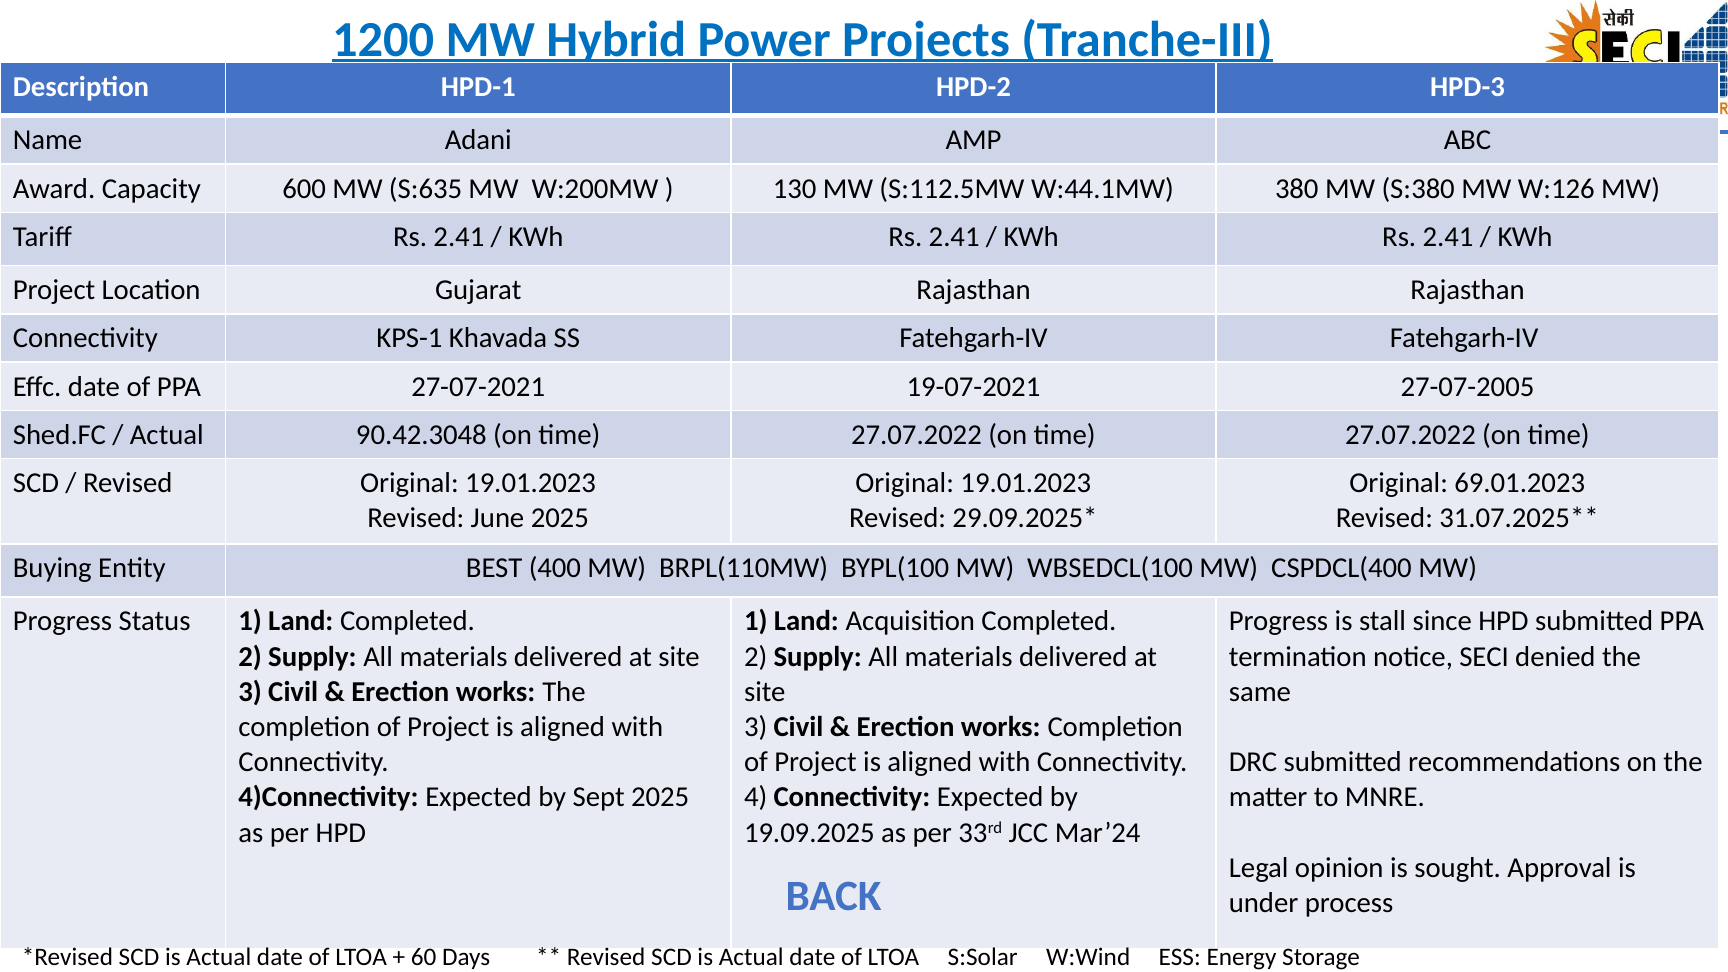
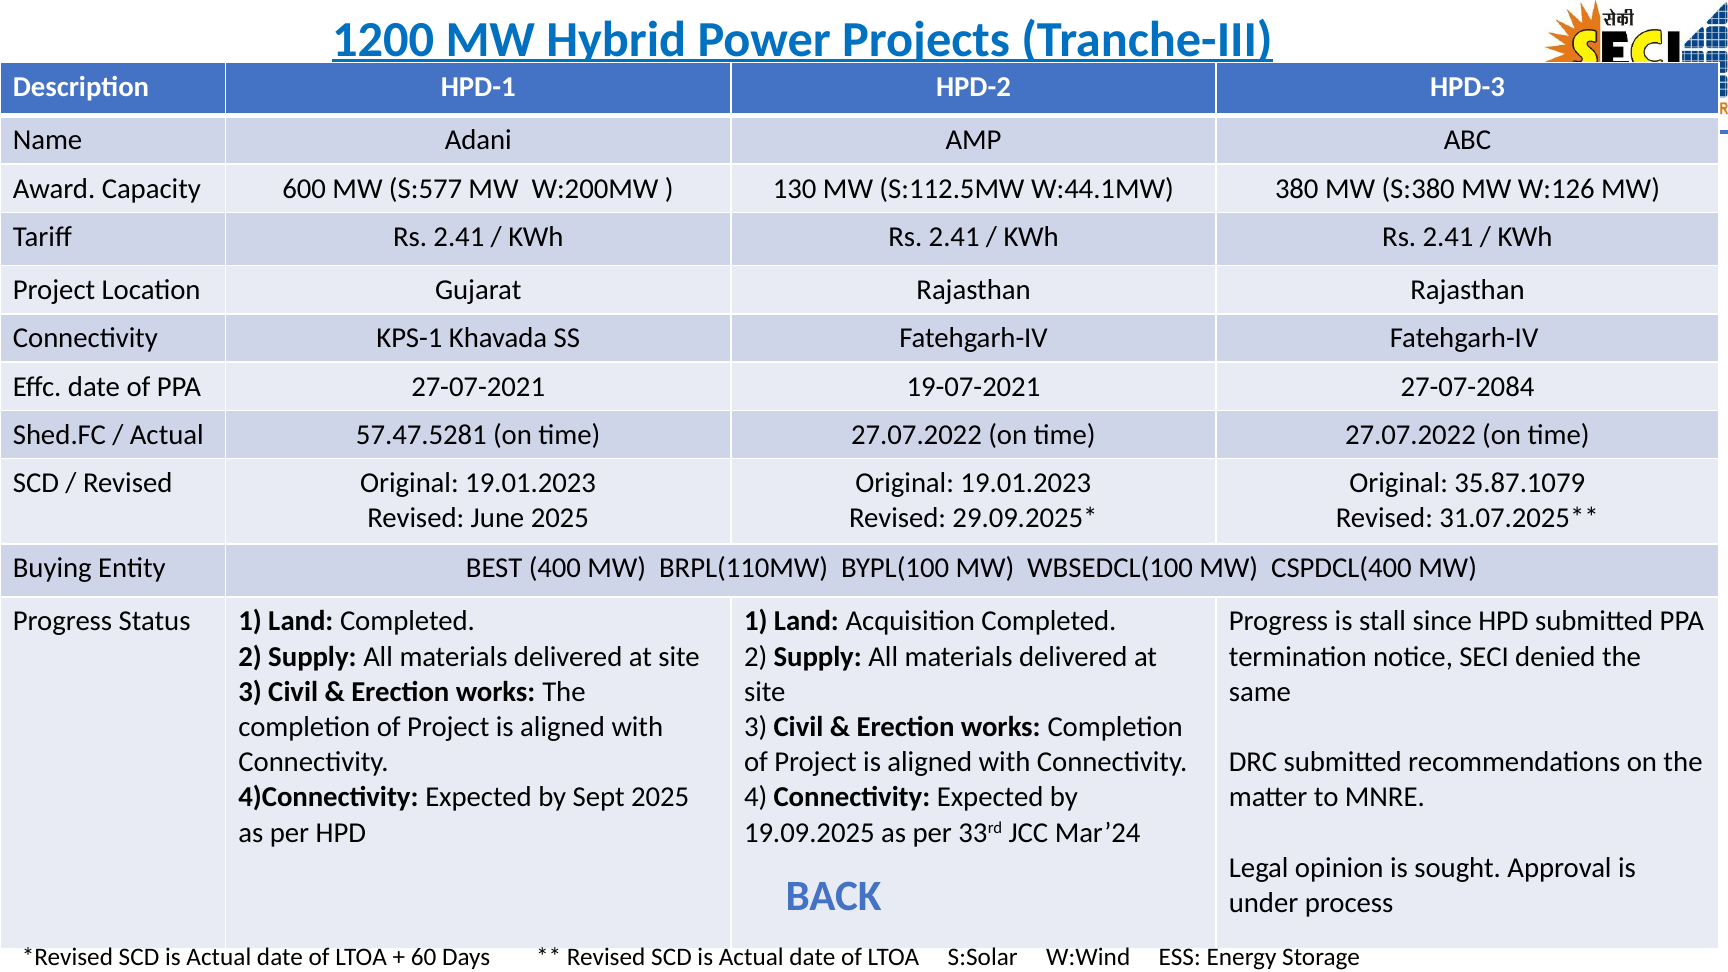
S:635: S:635 -> S:577 (426, 189)
27-07-2005: 27-07-2005 -> 27-07-2084 (1467, 387)
90.42.3048: 90.42.3048 -> 57.47.5281 (421, 435)
69.01.2023: 69.01.2023 -> 35.87.1079 (1520, 483)
